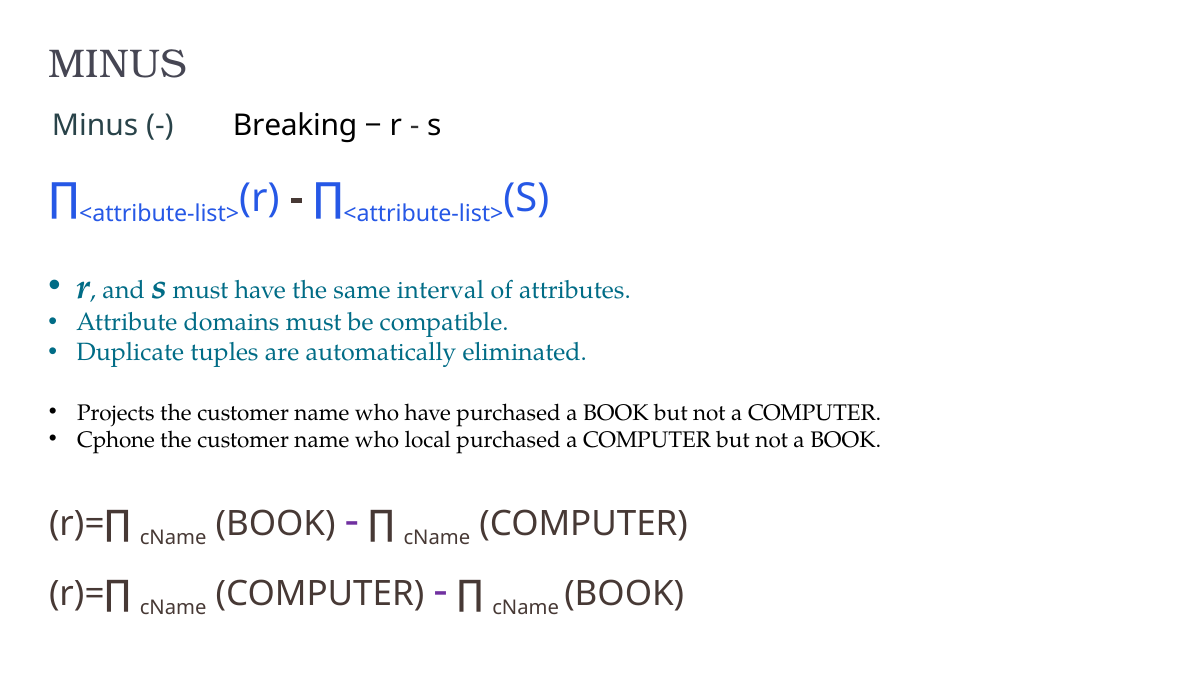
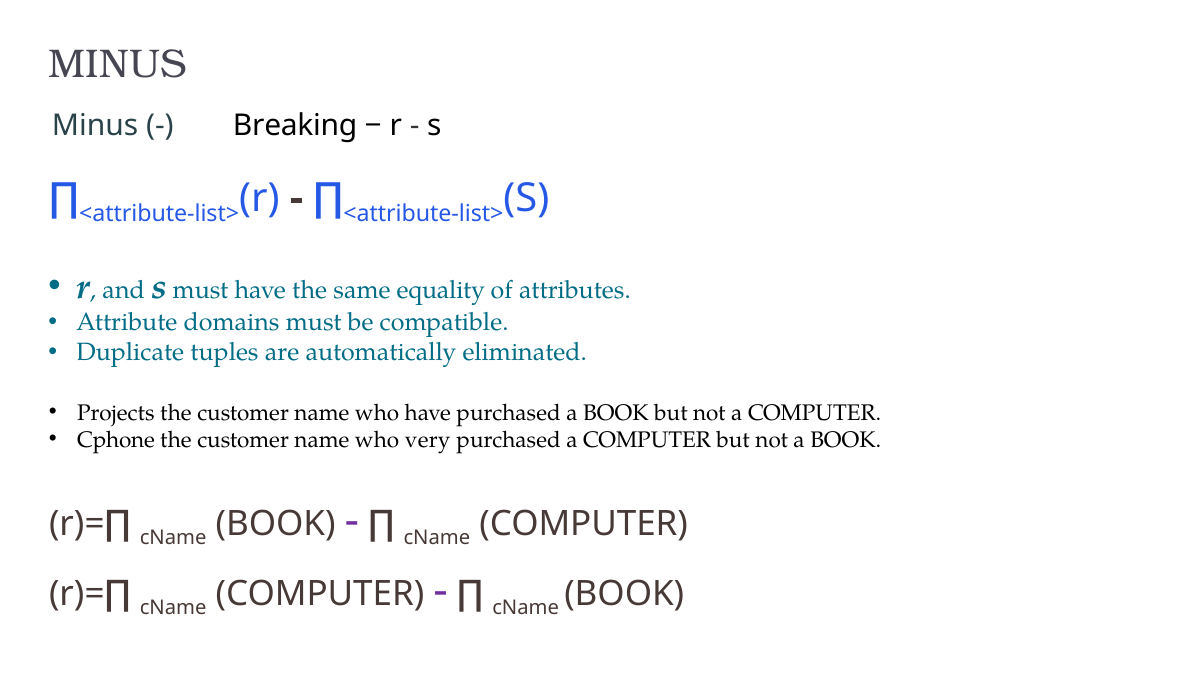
interval: interval -> equality (441, 290)
local: local -> very (428, 440)
